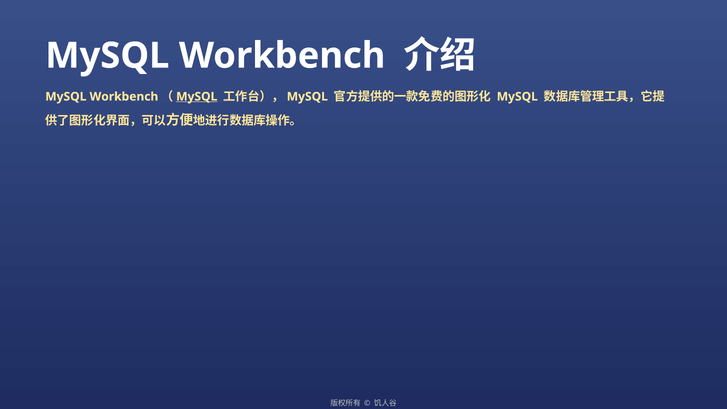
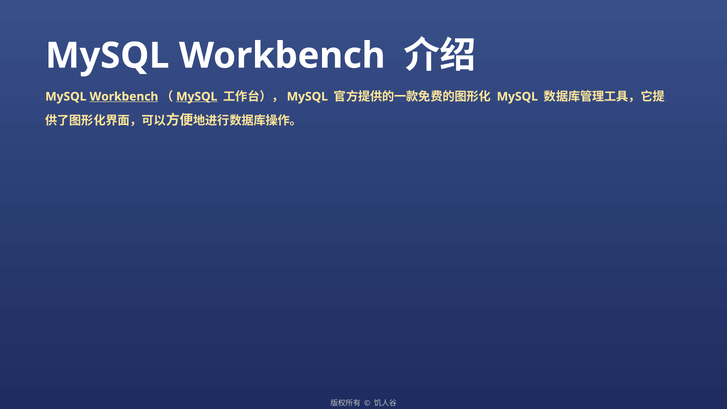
Workbench underline: none -> present (124, 97)
